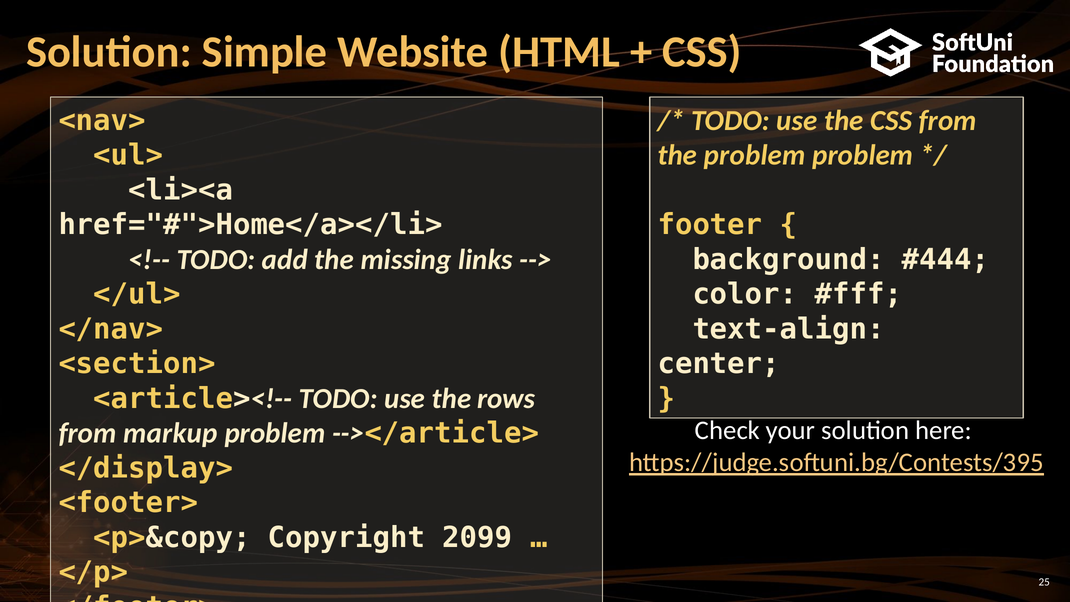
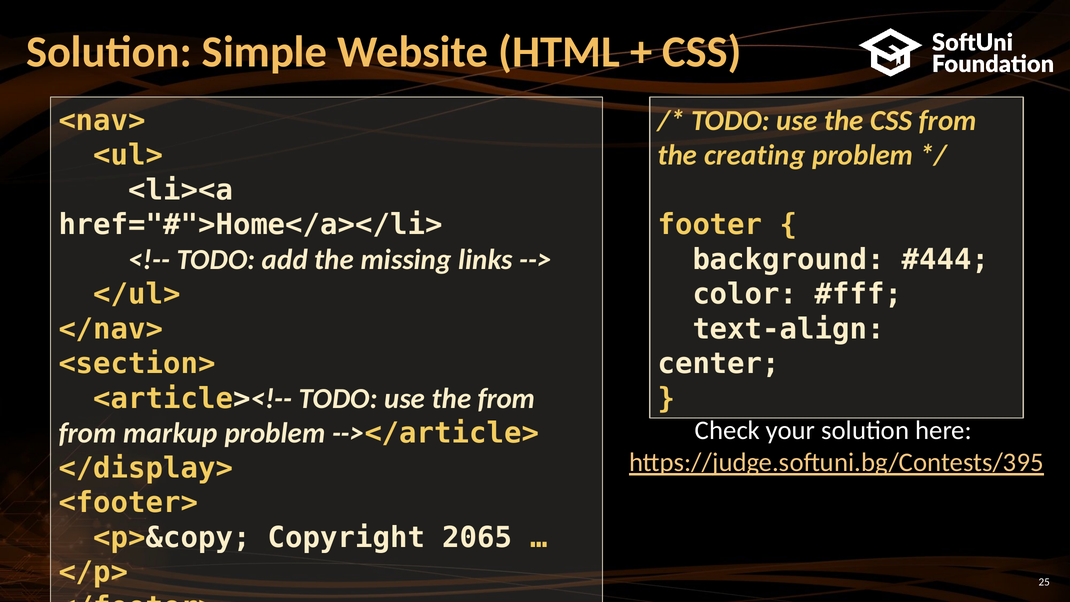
the problem: problem -> creating (755, 155)
the rows: rows -> from (506, 399)
2099: 2099 -> 2065 (477, 538)
